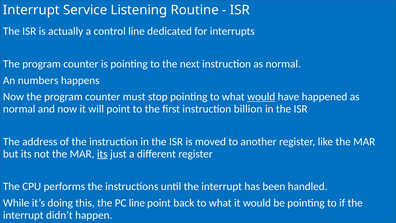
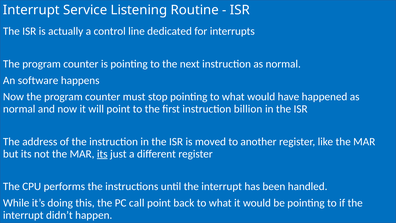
numbers: numbers -> software (38, 80)
would underline: present -> none (261, 97)
PC line: line -> call (137, 203)
